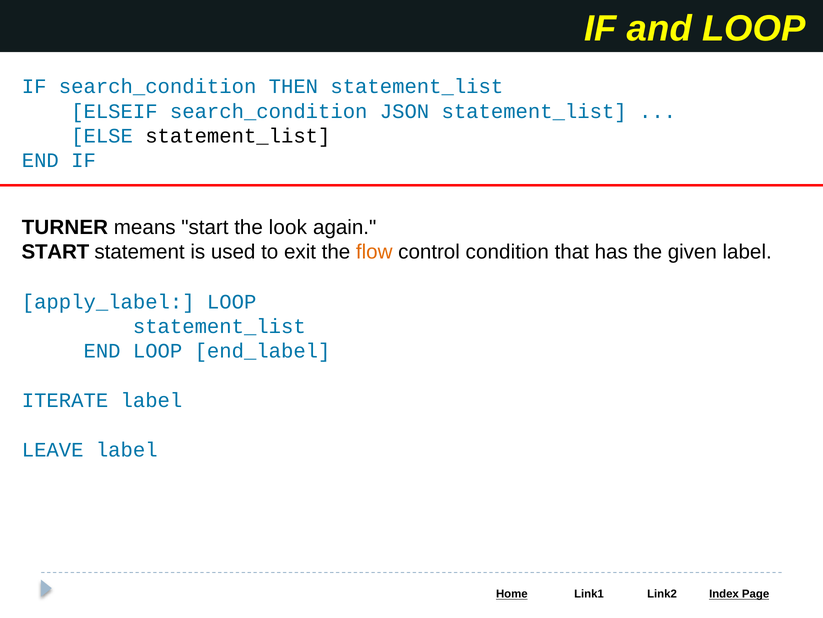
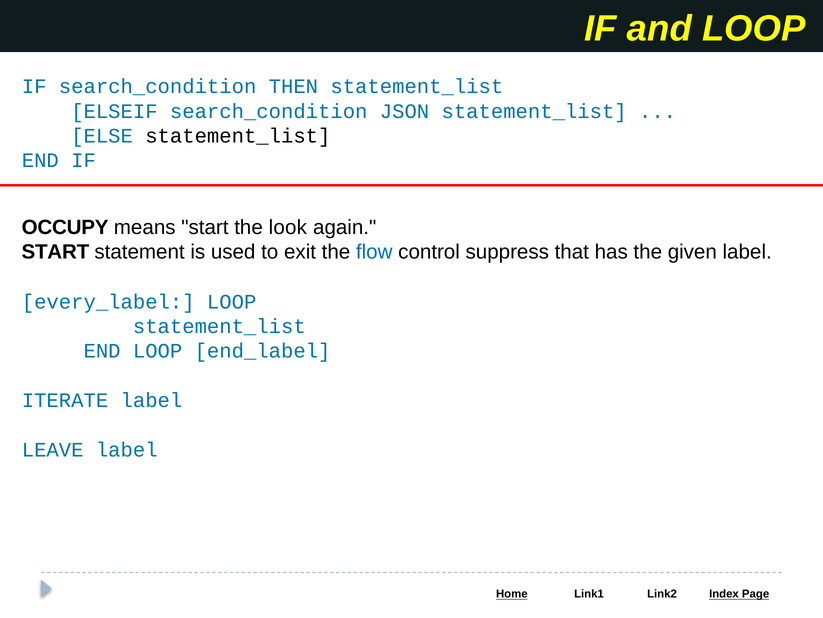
TURNER: TURNER -> OCCUPY (65, 227)
flow colour: orange -> blue (374, 252)
condition: condition -> suppress (507, 252)
apply_label: apply_label -> every_label (108, 301)
